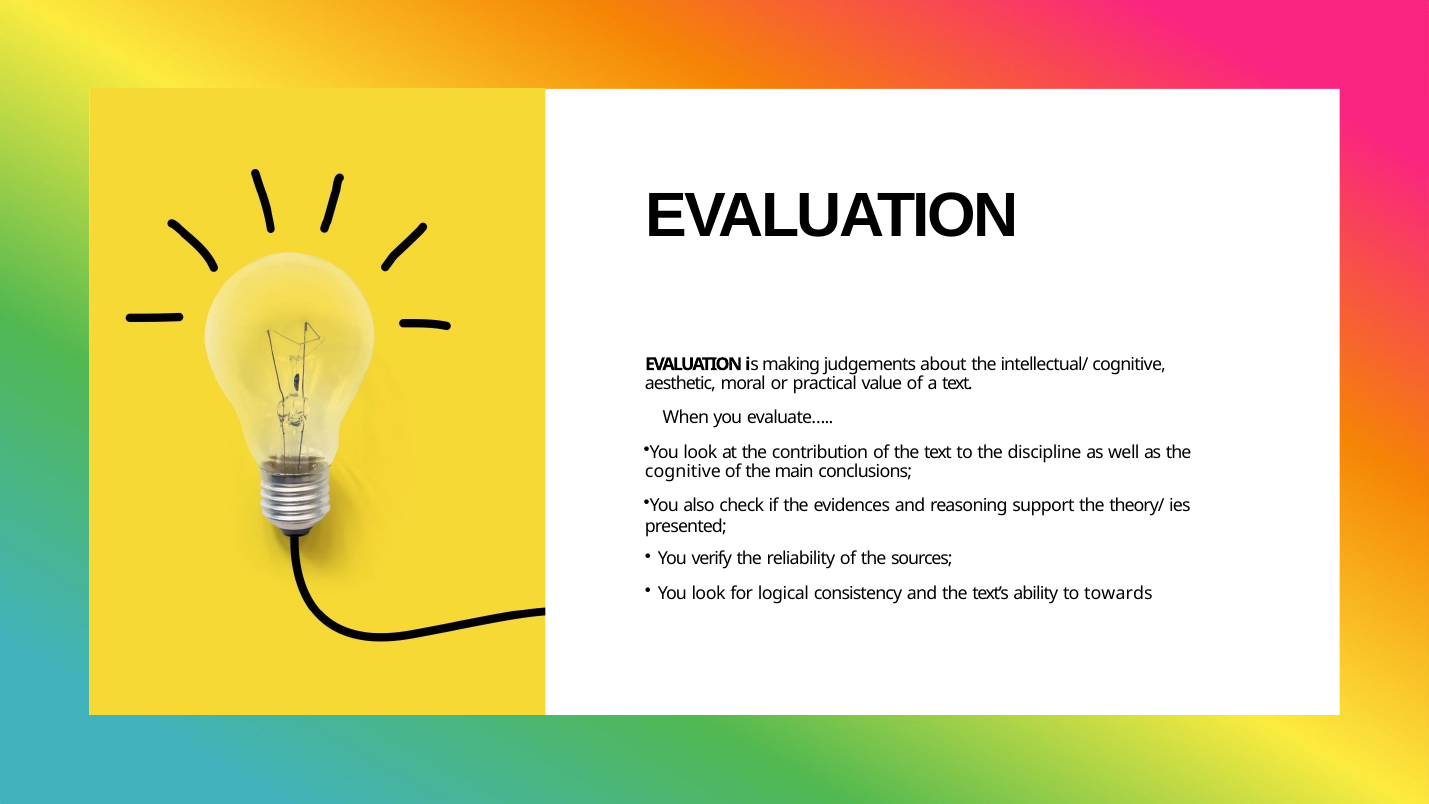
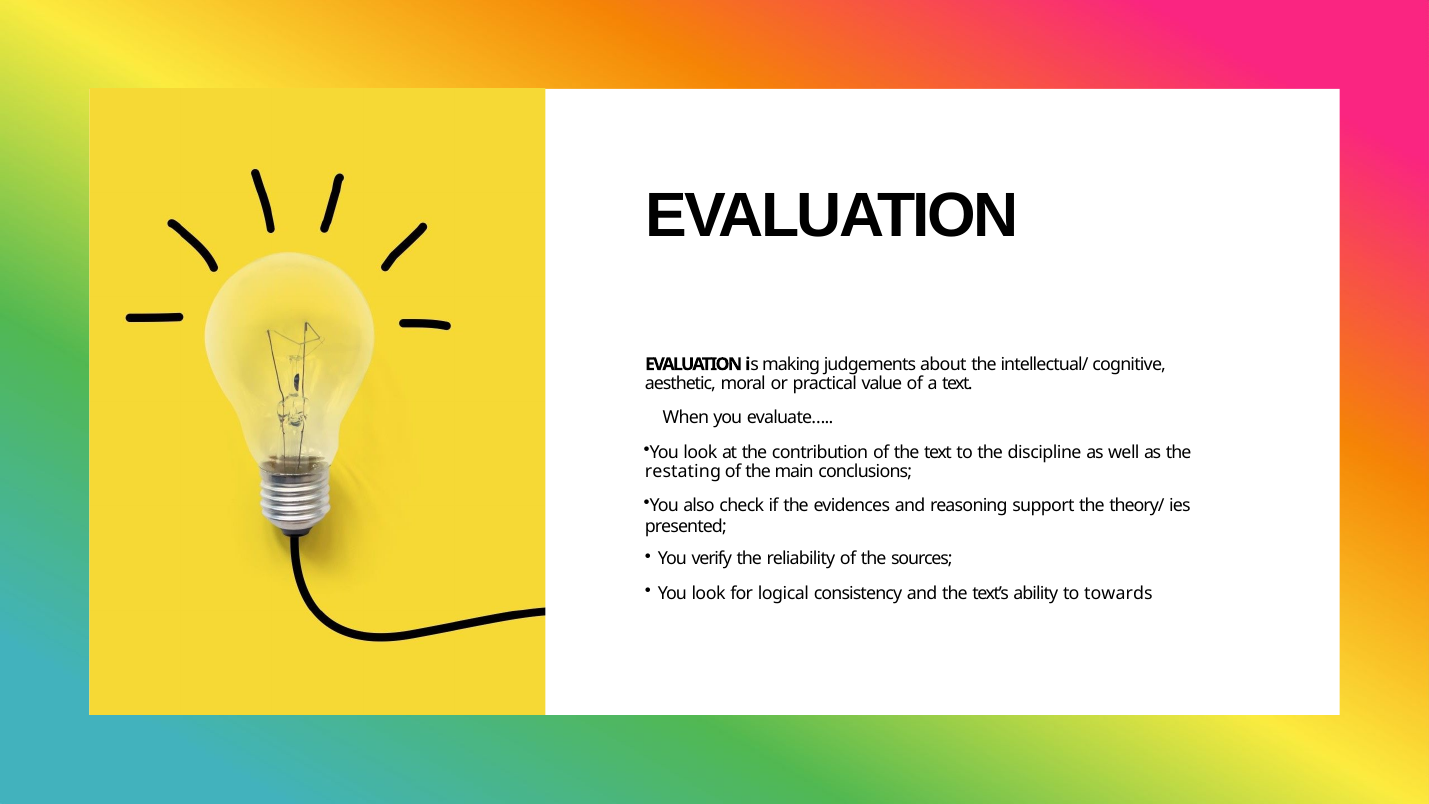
cognitive: cognitive -> restating (683, 471)
